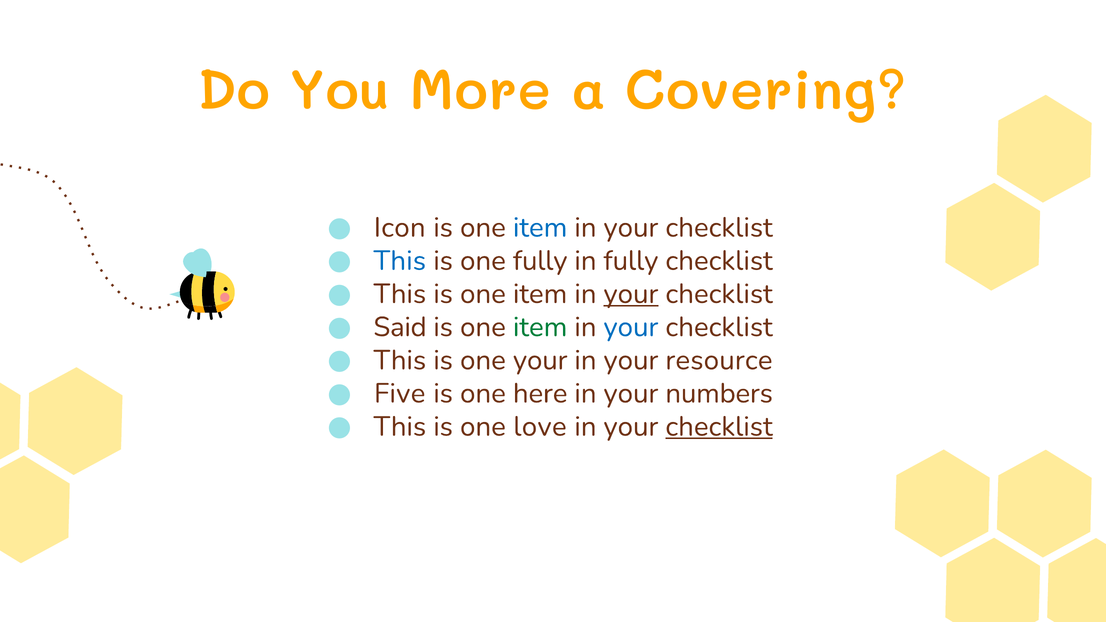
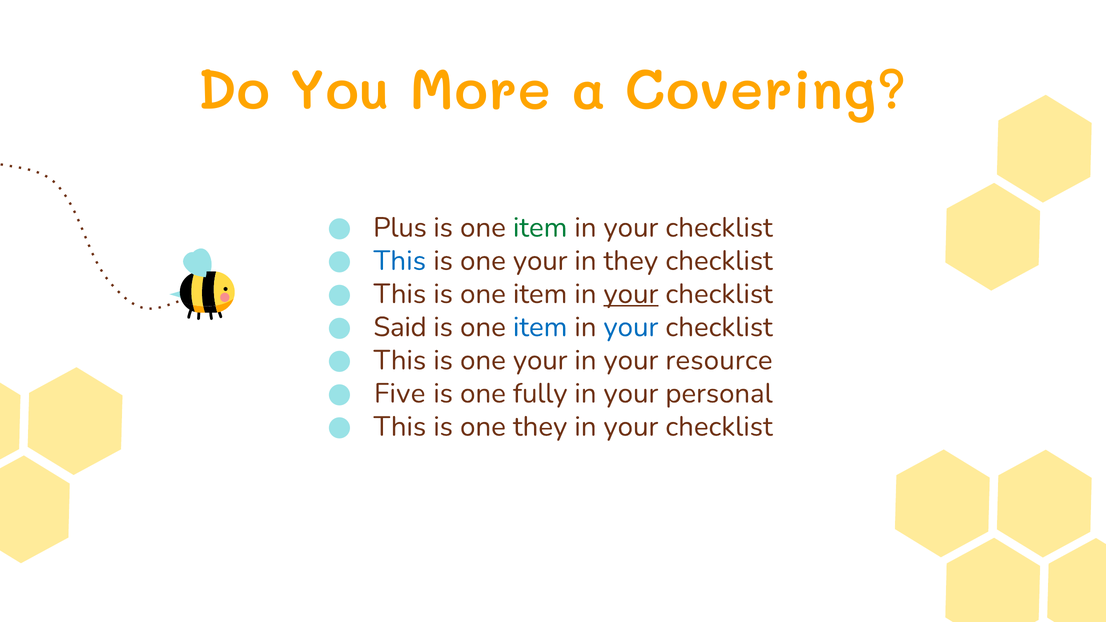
Icon: Icon -> Plus (400, 228)
item colour: blue -> green (540, 228)
fully: fully -> your (540, 261)
in fully: fully -> they (631, 261)
item colour: green -> blue (540, 327)
here: here -> fully (540, 393)
numbers: numbers -> personal (719, 393)
one love: love -> they (540, 427)
checklist underline: present -> none (719, 427)
